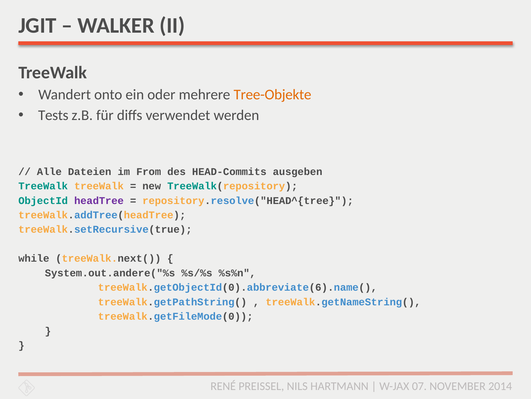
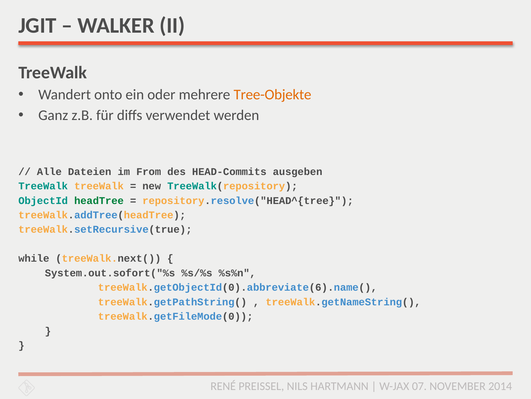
Tests: Tests -> Ganz (53, 115)
headTree colour: purple -> green (99, 200)
System.out.andere("%s: System.out.andere("%s -> System.out.sofort("%s (110, 273)
